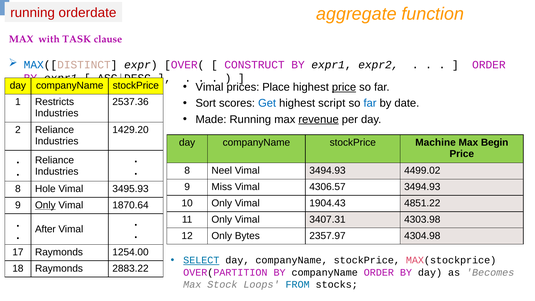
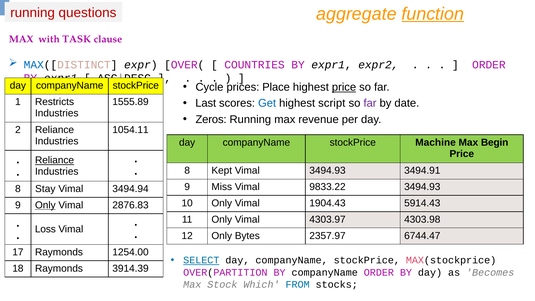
function underline: none -> present (433, 14)
orderdate: orderdate -> questions (88, 13)
CONSTRUCT: CONSTRUCT -> COUNTRIES (255, 65)
Vimal: Vimal -> Cycle (209, 87)
2537.36: 2537.36 -> 1555.89 (131, 102)
Sort: Sort -> Last (206, 103)
far colour: blue -> purple (370, 103)
Made: Made -> Zeros (211, 119)
revenue underline: present -> none (319, 119)
1429.20: 1429.20 -> 1054.11 (131, 130)
Reliance underline: none -> present (55, 160)
Neel: Neel -> Kept (222, 171)
4499.02: 4499.02 -> 3494.91 (422, 171)
4306.57: 4306.57 -> 9833.22 (327, 187)
Hole: Hole -> Stay (45, 189)
3495.93: 3495.93 -> 3494.94 (131, 189)
4851.22: 4851.22 -> 5914.43 (422, 203)
1870.64: 1870.64 -> 2876.83 (131, 205)
3407.31: 3407.31 -> 4303.97 (327, 219)
After: After -> Loss (45, 229)
4304.98: 4304.98 -> 6744.47 (422, 236)
2883.22: 2883.22 -> 3914.39 (131, 268)
Loops: Loops -> Which (261, 284)
